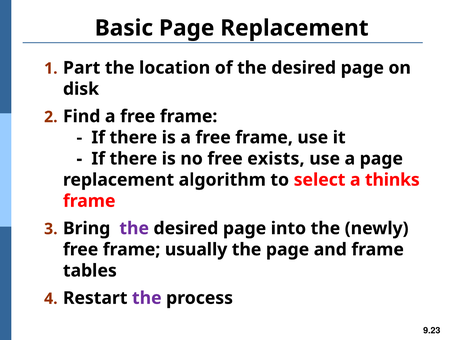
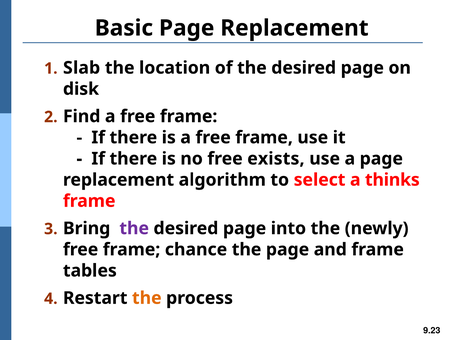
Part: Part -> Slab (82, 68)
usually: usually -> chance (196, 249)
the colour: purple -> orange (147, 298)
